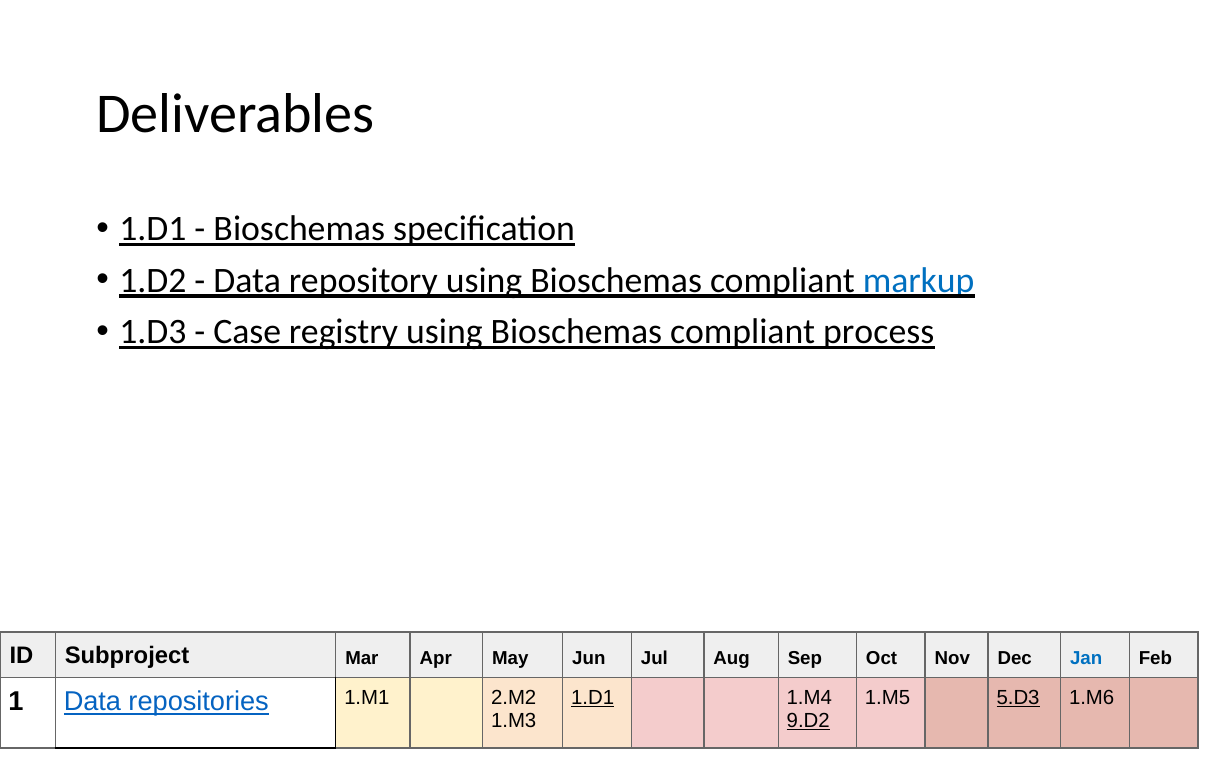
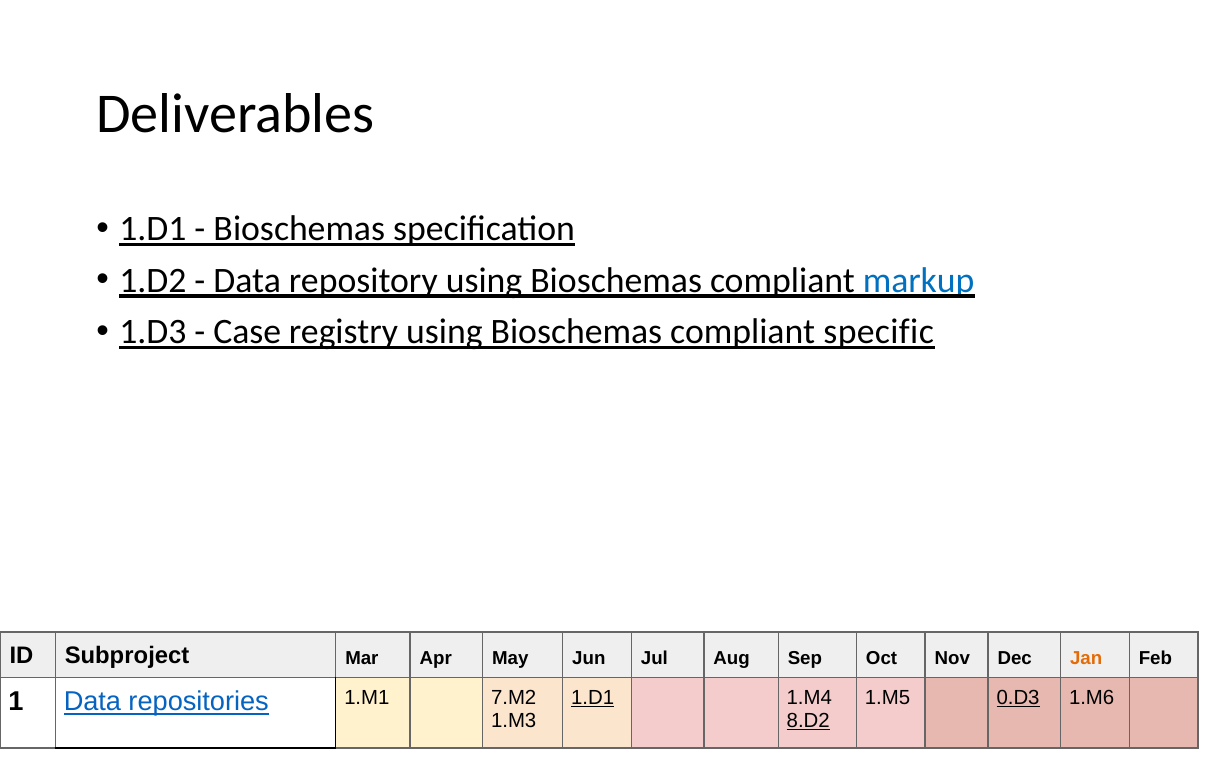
process: process -> specific (879, 332)
Jan colour: blue -> orange (1086, 658)
5.D3: 5.D3 -> 0.D3 (1018, 698)
2.M2: 2.M2 -> 7.M2 (514, 698)
9.D2: 9.D2 -> 8.D2 (808, 721)
